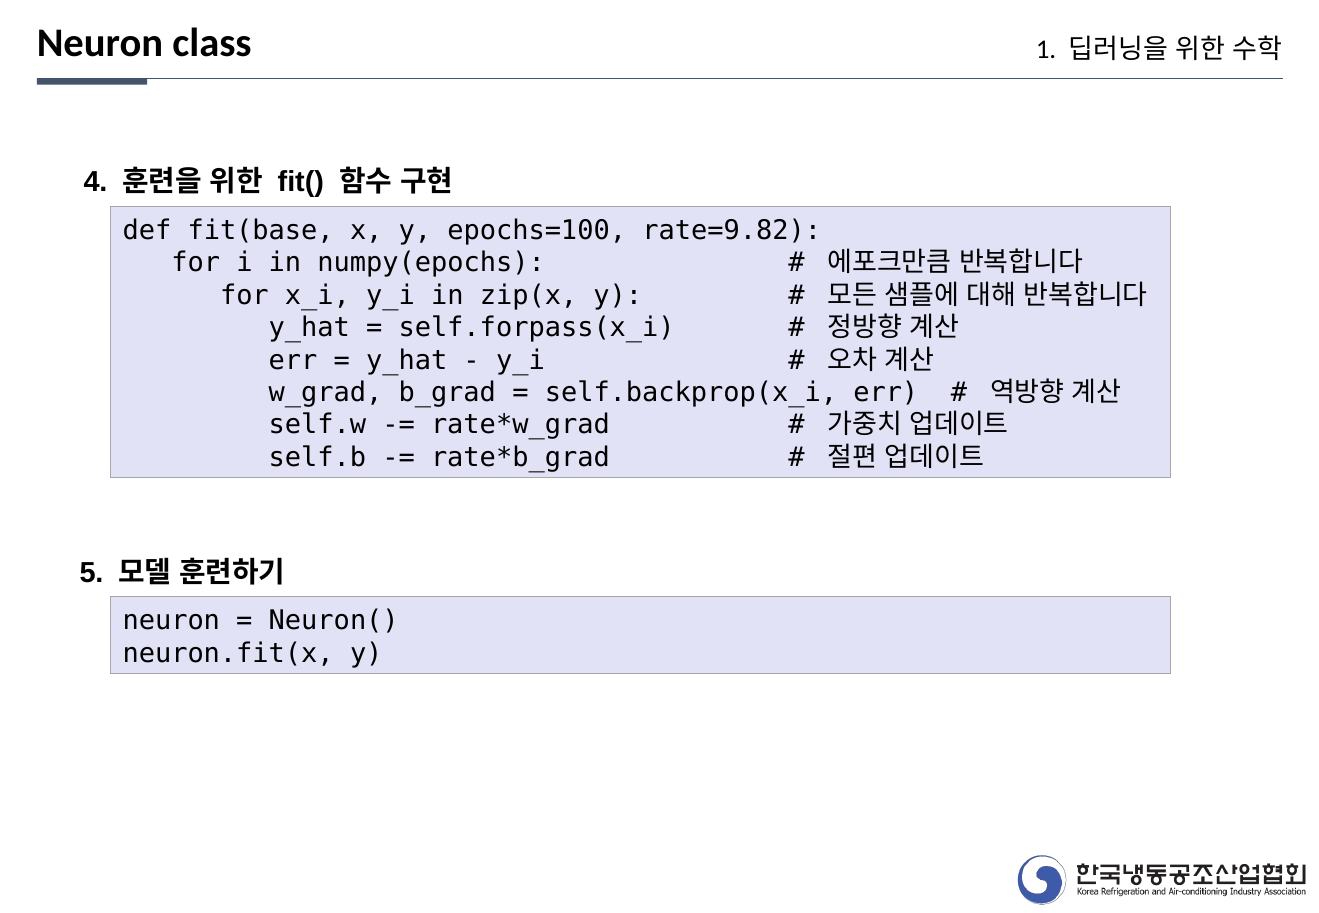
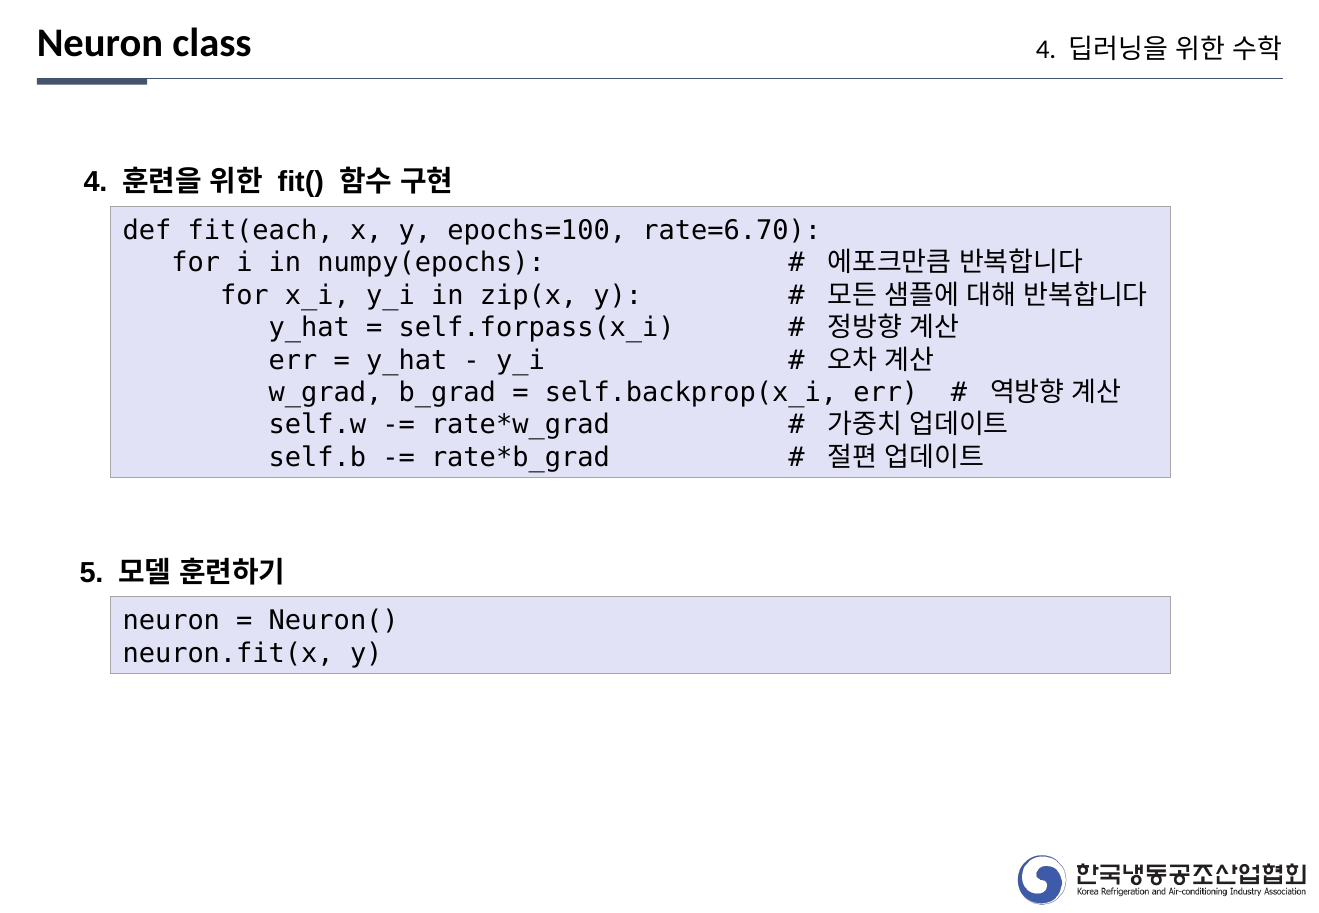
class 1: 1 -> 4 (1046, 50)
fit(base: fit(base -> fit(each (261, 230)
rate=9.82: rate=9.82 -> rate=6.70 (732, 230)
